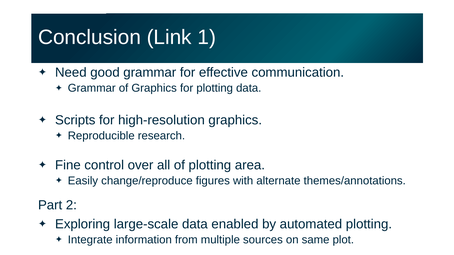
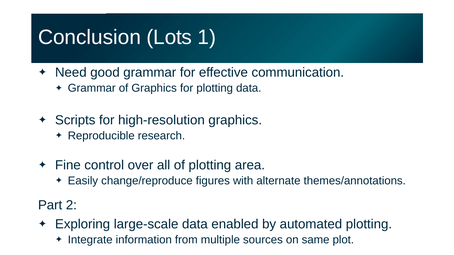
Link: Link -> Lots (169, 37)
